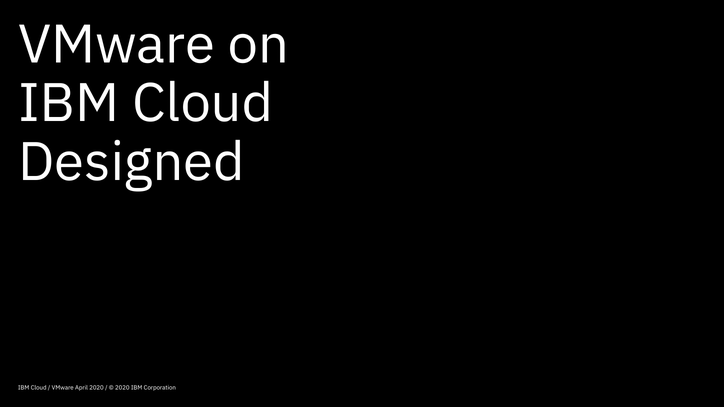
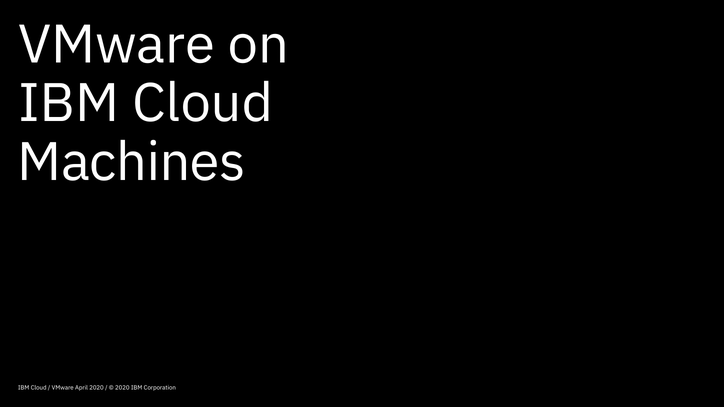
Designed: Designed -> Machines (132, 162)
